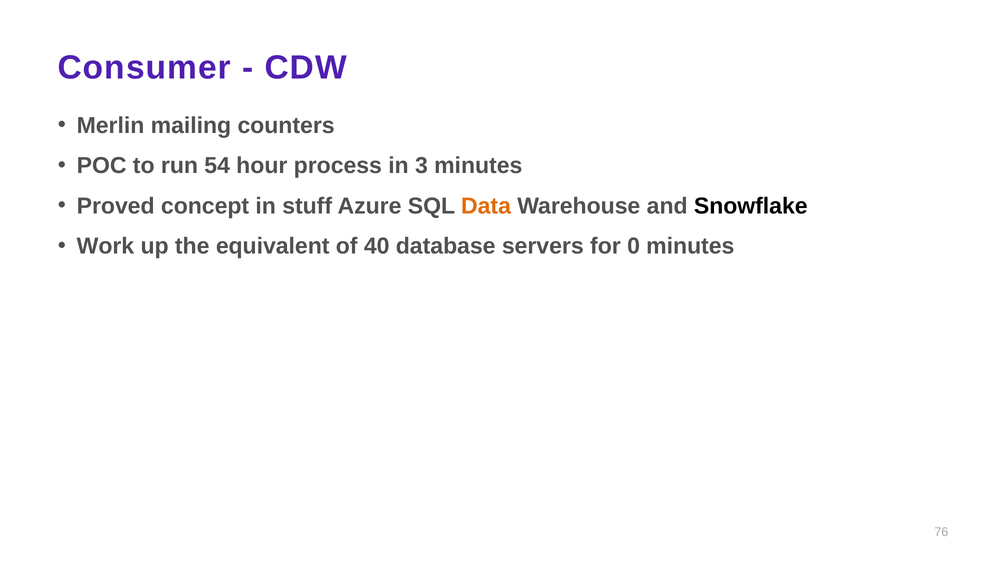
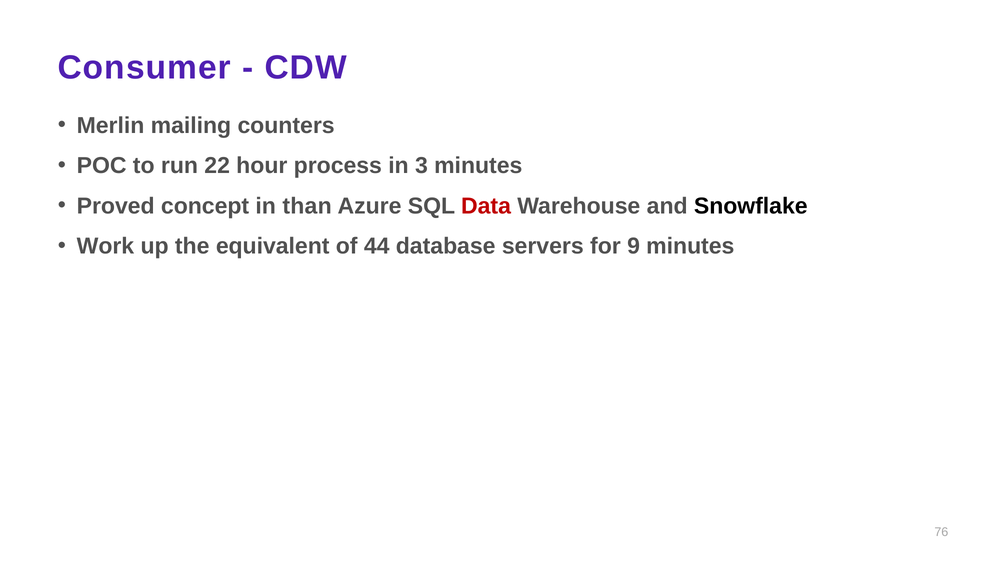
54: 54 -> 22 (217, 166)
stuff: stuff -> than (307, 206)
Data colour: orange -> red (486, 206)
40: 40 -> 44 (377, 246)
0: 0 -> 9 (634, 246)
